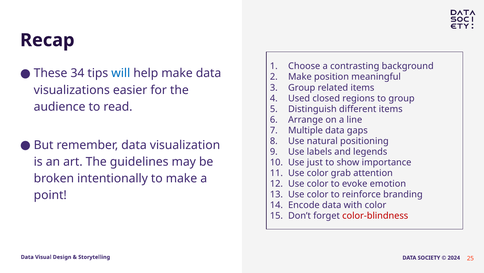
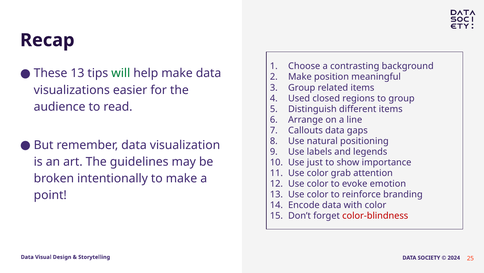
These 34: 34 -> 13 (77, 73)
will colour: blue -> green (121, 73)
Multiple: Multiple -> Callouts (305, 130)
